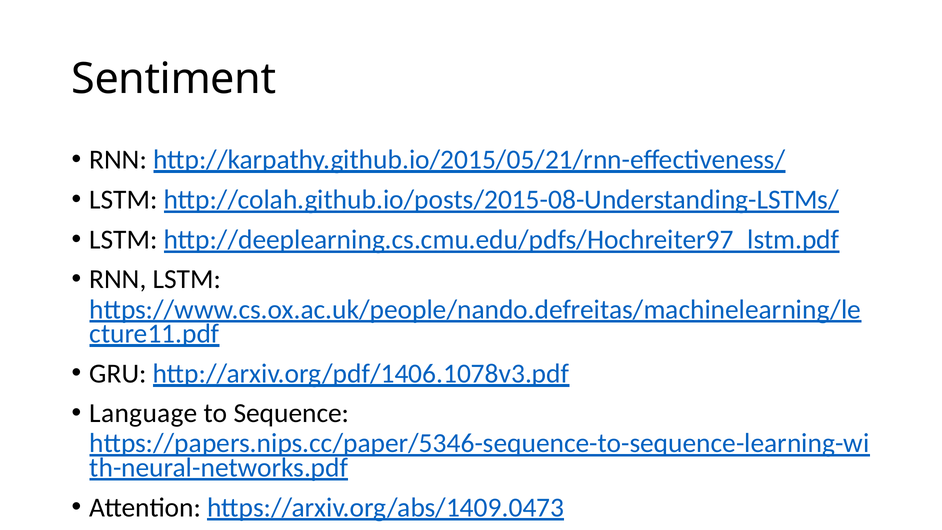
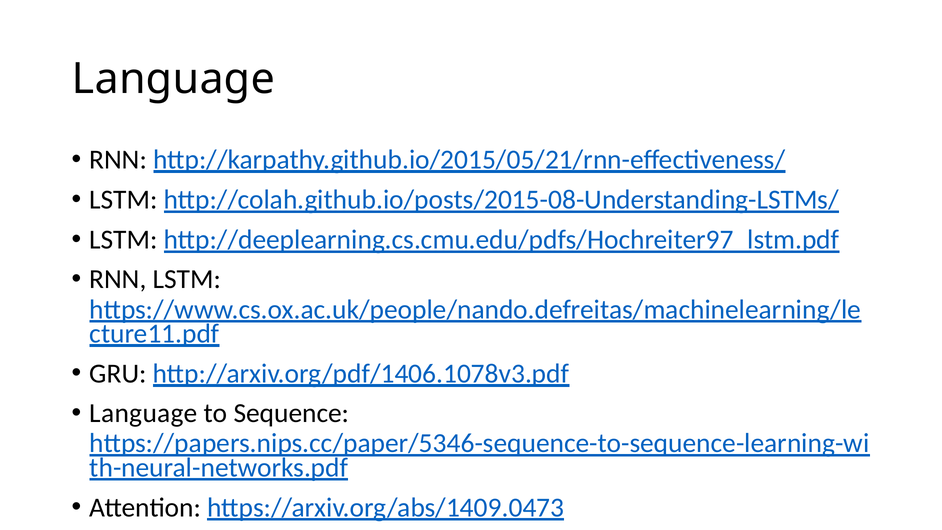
Sentiment: Sentiment -> Language (173, 79)
